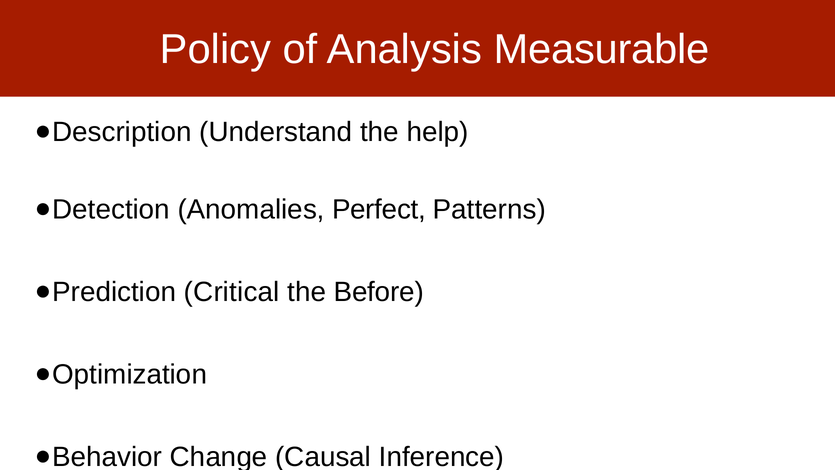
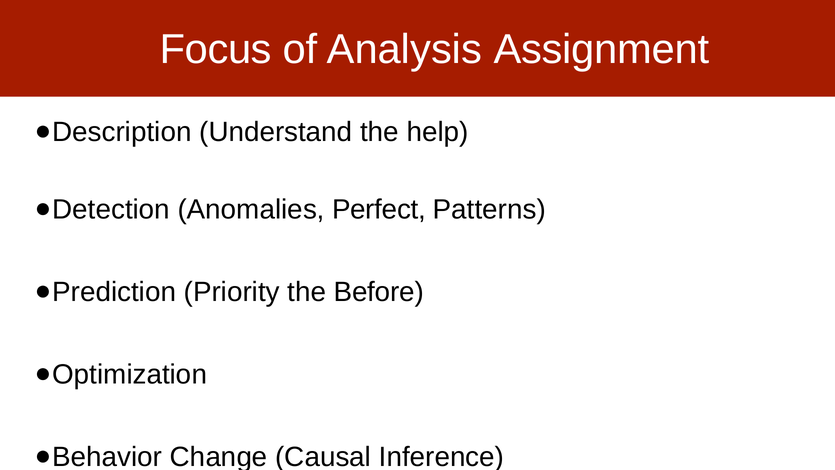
Policy: Policy -> Focus (216, 49)
Measurable: Measurable -> Assignment (602, 49)
Critical: Critical -> Priority (232, 292)
